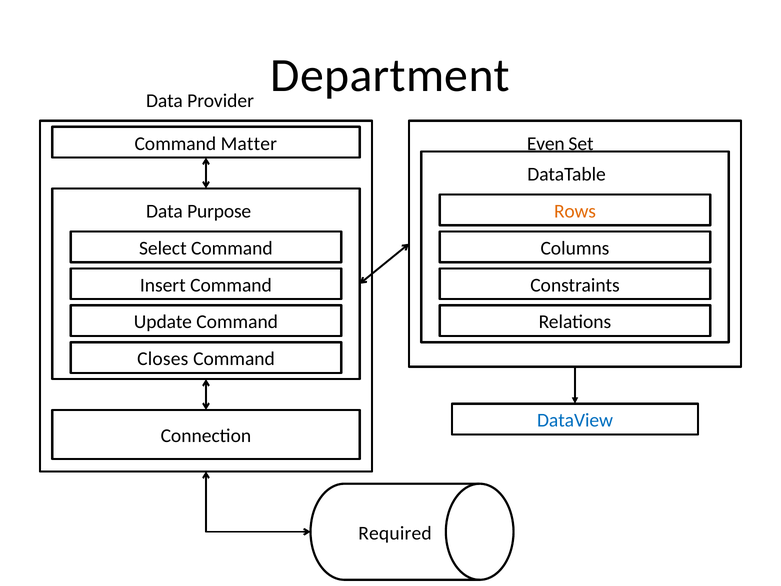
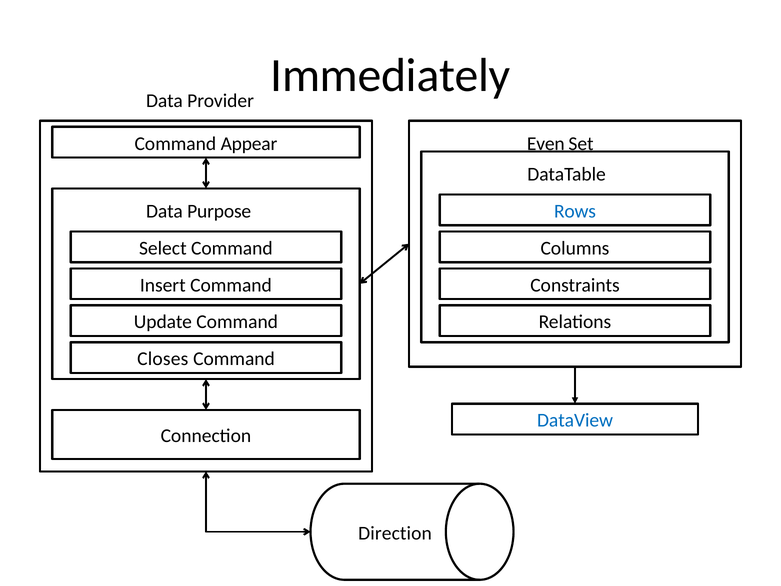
Department: Department -> Immediately (390, 76)
Matter: Matter -> Appear (249, 144)
Rows colour: orange -> blue (575, 211)
Required: Required -> Direction (395, 533)
